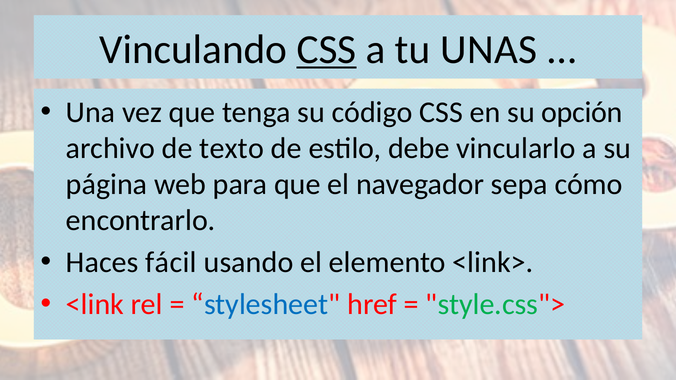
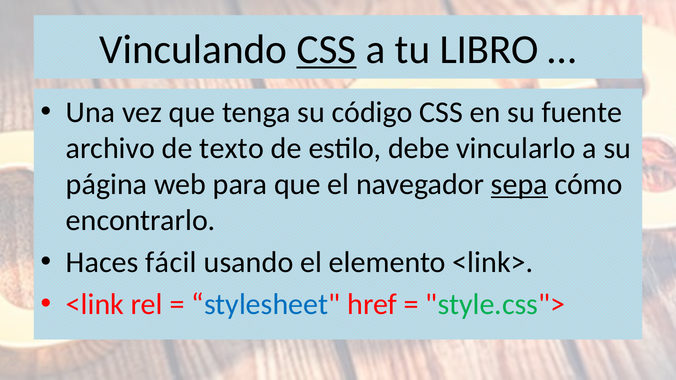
UNAS: UNAS -> LIBRO (489, 50)
opción: opción -> fuente (582, 112)
sepa underline: none -> present (519, 184)
